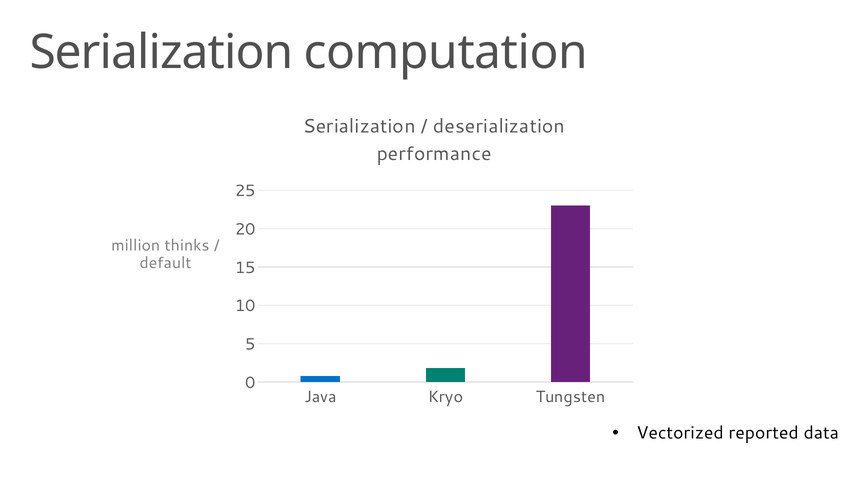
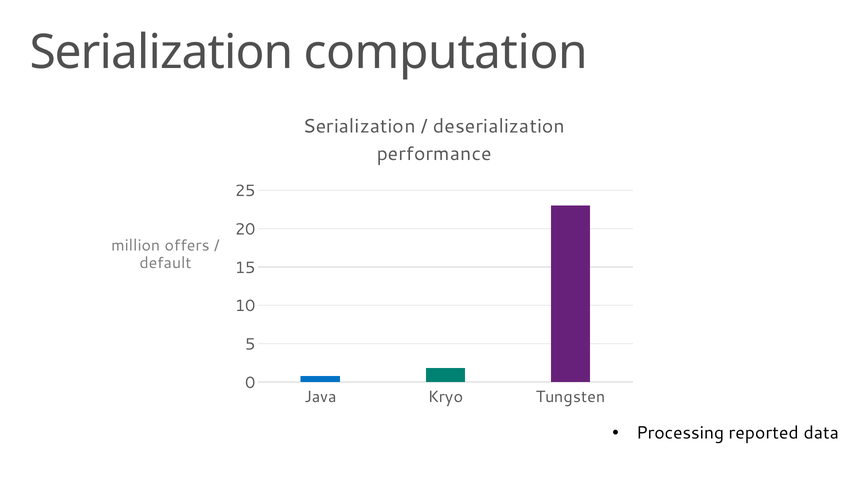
thinks: thinks -> offers (187, 246)
Vectorized: Vectorized -> Processing (680, 433)
